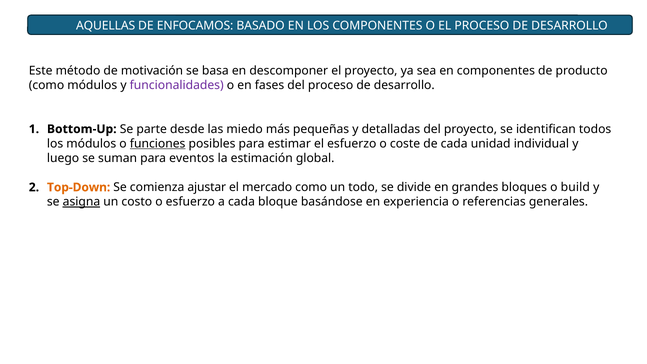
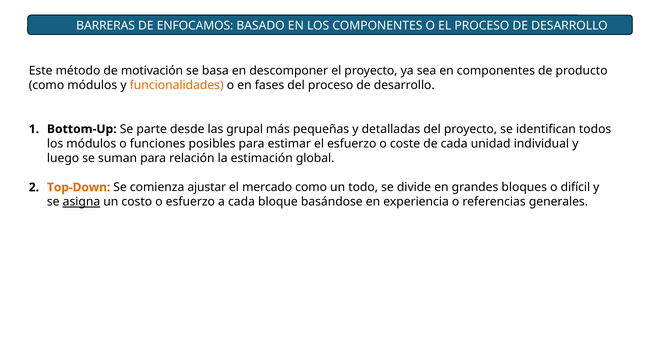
AQUELLAS: AQUELLAS -> BARRERAS (106, 26)
funcionalidades colour: purple -> orange (177, 85)
miedo: miedo -> grupal (245, 129)
funciones underline: present -> none (158, 144)
eventos: eventos -> relación (192, 158)
build: build -> difícil (575, 187)
